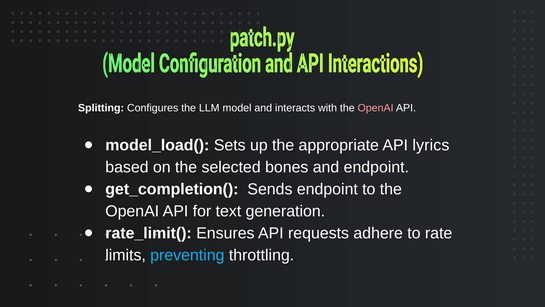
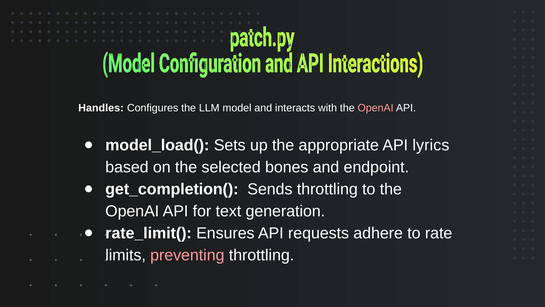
Splitting: Splitting -> Handles (101, 108)
Sends endpoint: endpoint -> throttling (327, 189)
preventing colour: light blue -> pink (187, 255)
